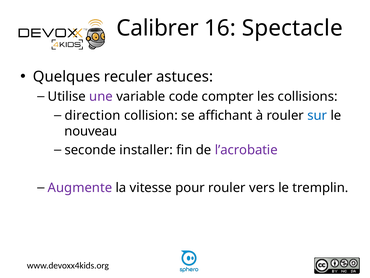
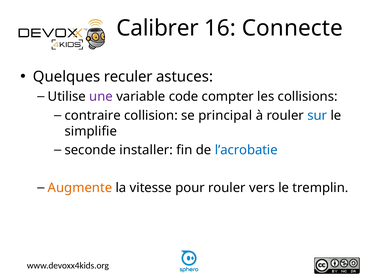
Spectacle: Spectacle -> Connecte (292, 28)
direction: direction -> contraire (93, 115)
affichant: affichant -> principal (225, 115)
nouveau: nouveau -> simplifie (91, 131)
l’acrobatie colour: purple -> blue (246, 150)
Augmente colour: purple -> orange (80, 187)
